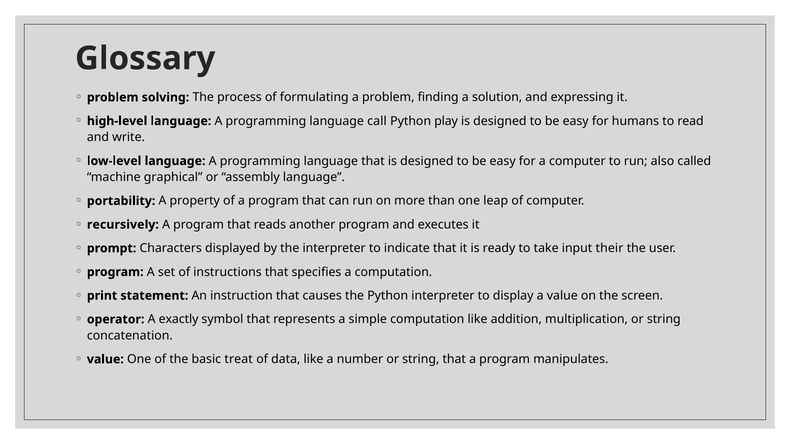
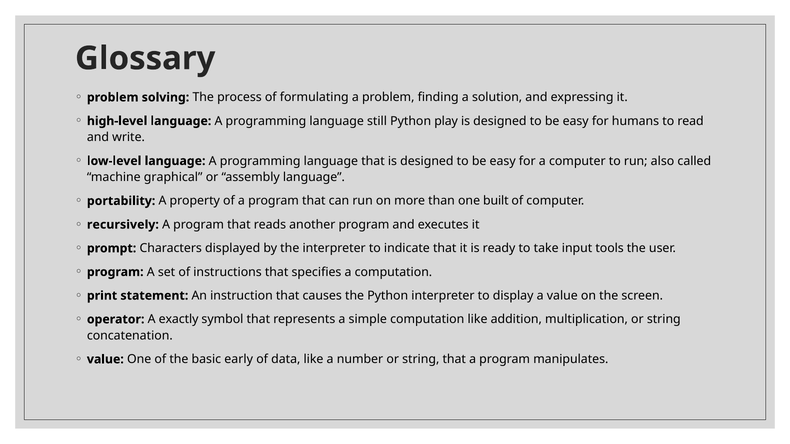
call: call -> still (377, 121)
leap: leap -> built (496, 201)
their: their -> tools (610, 248)
treat: treat -> early (239, 360)
